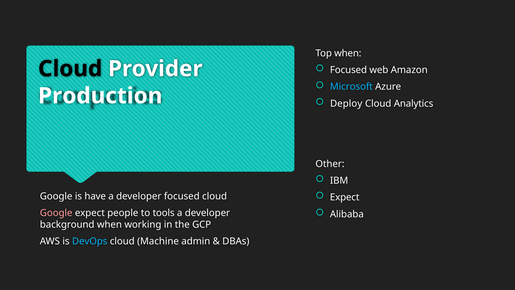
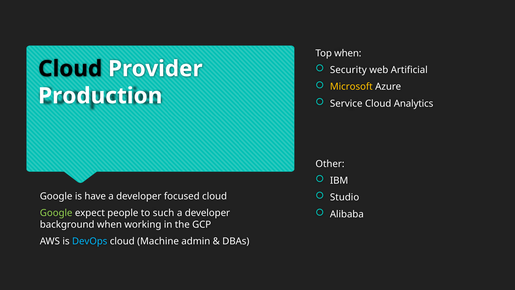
Focused: Focused -> Security (348, 70)
Amazon: Amazon -> Artificial (409, 70)
Microsoft colour: light blue -> yellow (351, 87)
Deploy: Deploy -> Service (346, 103)
Expect: Expect -> Studio (345, 197)
Google colour: pink -> light green (56, 213)
tools: tools -> such (164, 213)
